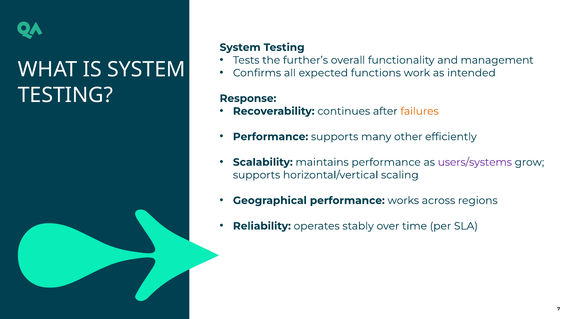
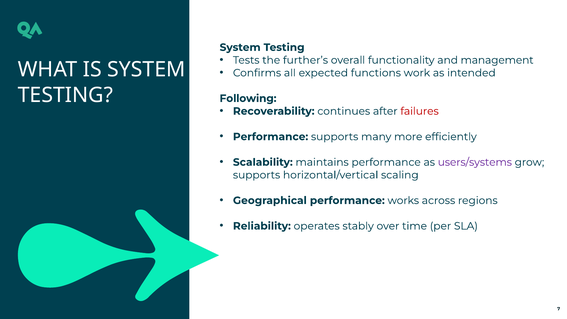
Response: Response -> Following (248, 98)
failures colour: orange -> red (420, 111)
other: other -> more (408, 137)
